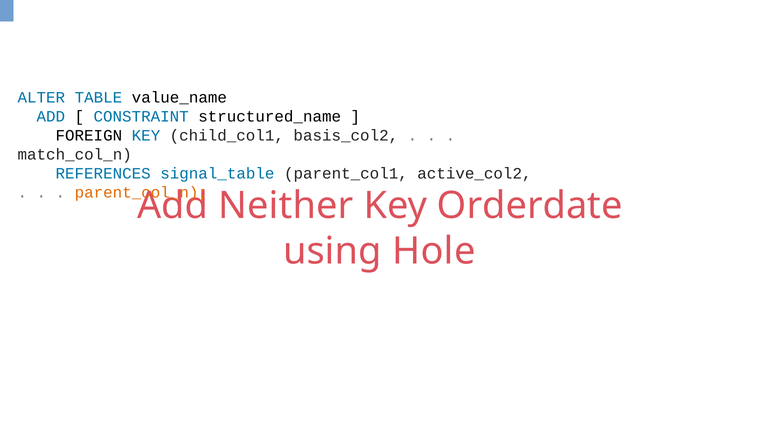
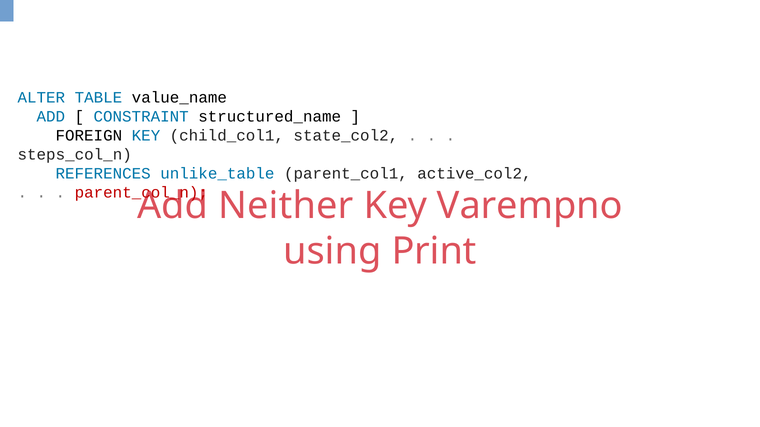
basis_col2: basis_col2 -> state_col2 (346, 136)
match_col_n: match_col_n -> steps_col_n (75, 155)
signal_table: signal_table -> unlike_table (217, 174)
parent_col_n colour: orange -> red (141, 193)
Orderdate: Orderdate -> Varempno (530, 206)
Hole: Hole -> Print (434, 252)
